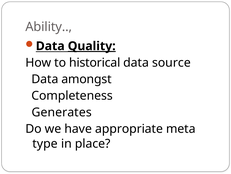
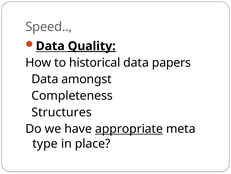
Ability: Ability -> Speed (49, 27)
source: source -> papers (171, 62)
Generates: Generates -> Structures (62, 112)
appropriate underline: none -> present (129, 128)
